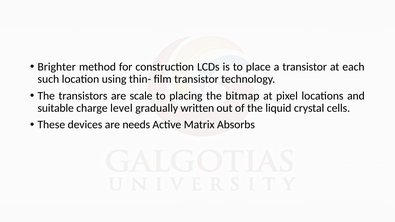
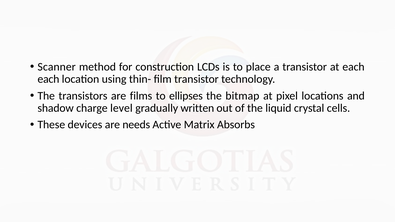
Brighter: Brighter -> Scanner (57, 67)
such: such -> each (48, 79)
scale: scale -> films (141, 96)
placing: placing -> ellipses (186, 96)
suitable: suitable -> shadow (56, 108)
